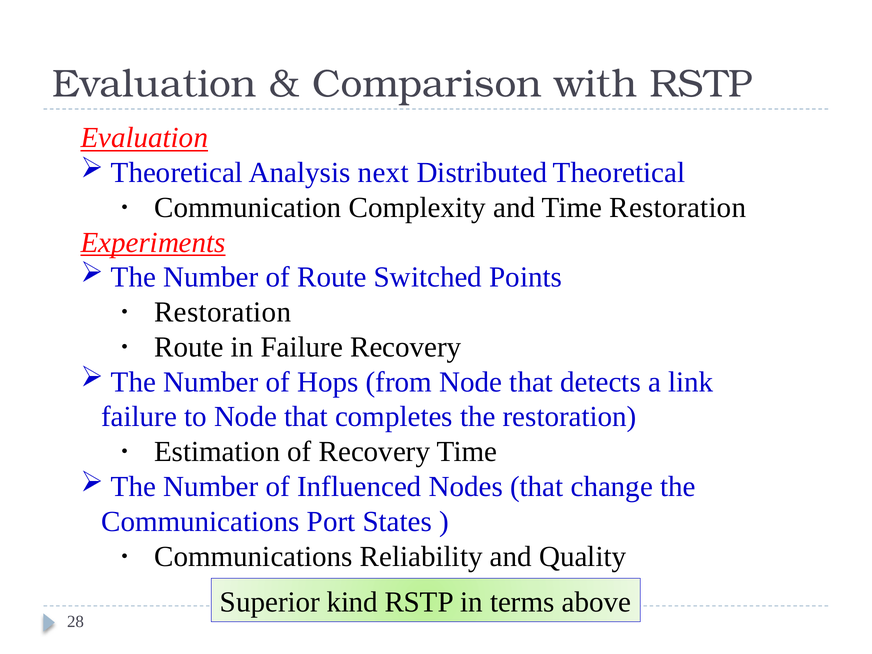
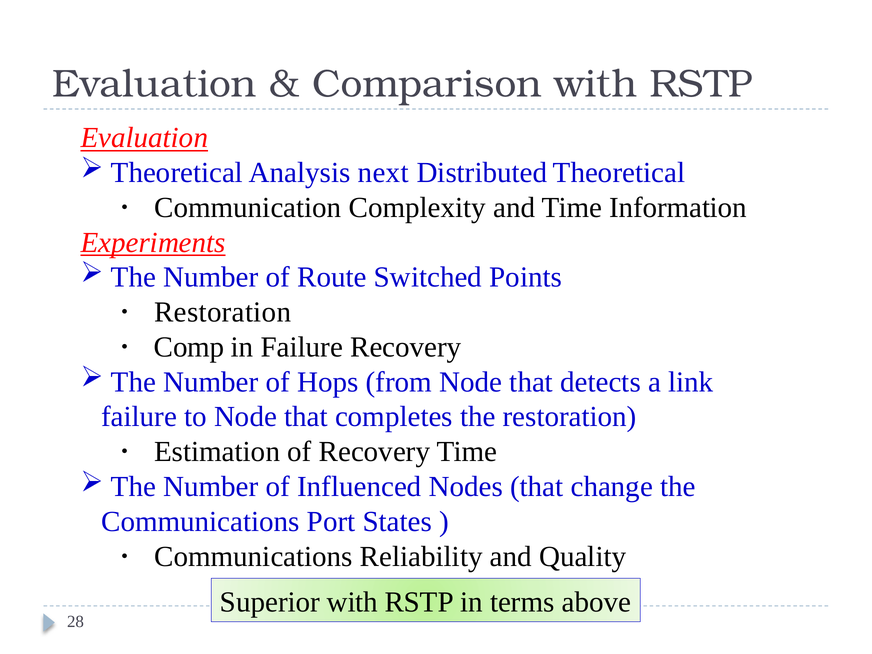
Time Restoration: Restoration -> Information (678, 208)
Route: Route -> Comp (189, 347)
Superior kind: kind -> with (352, 602)
